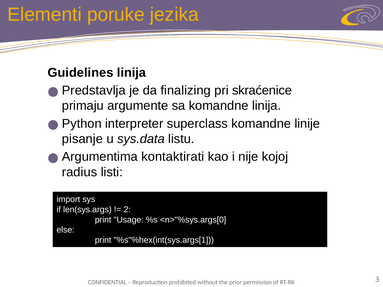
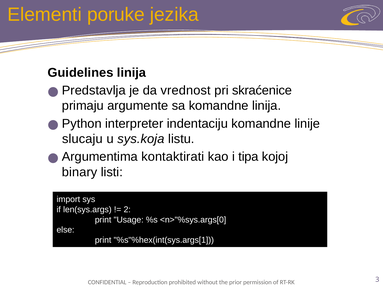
finalizing: finalizing -> vrednost (186, 91)
superclass: superclass -> indentaciju (197, 124)
pisanje: pisanje -> slucaju (82, 139)
sys.data: sys.data -> sys.koja (141, 139)
nije: nije -> tipa (248, 157)
radius: radius -> binary (80, 172)
